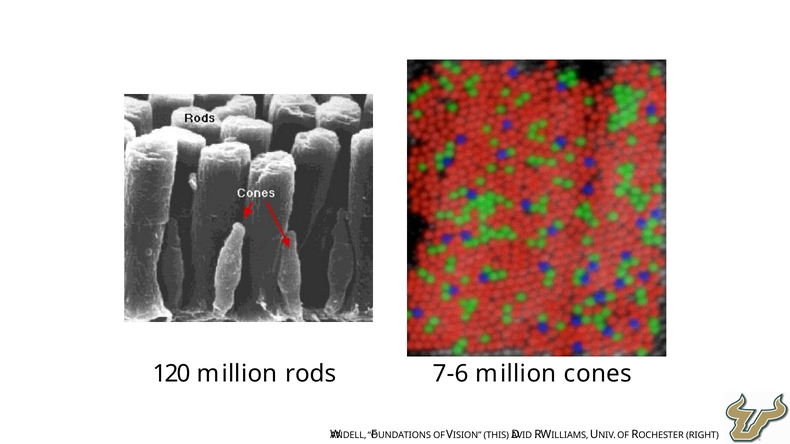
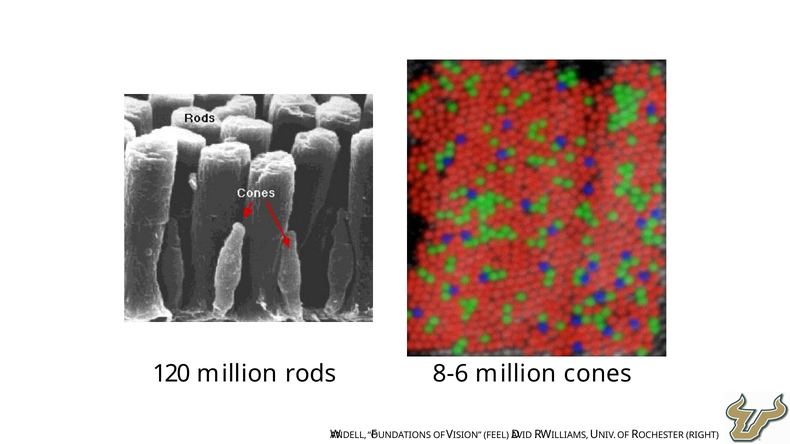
7-6: 7-6 -> 8-6 (451, 374)
THIS: THIS -> FEEL (496, 436)
